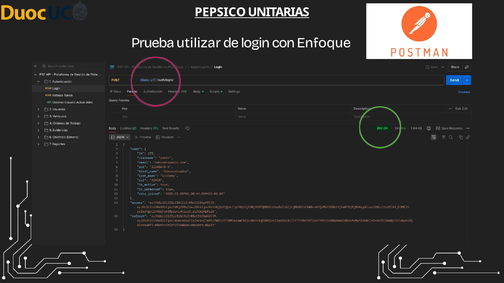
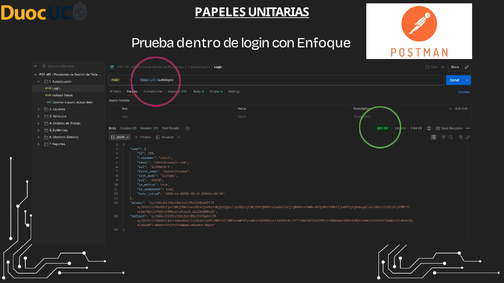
PEPSICO: PEPSICO -> PAPELES (220, 12)
utilizar: utilizar -> dentro (199, 43)
